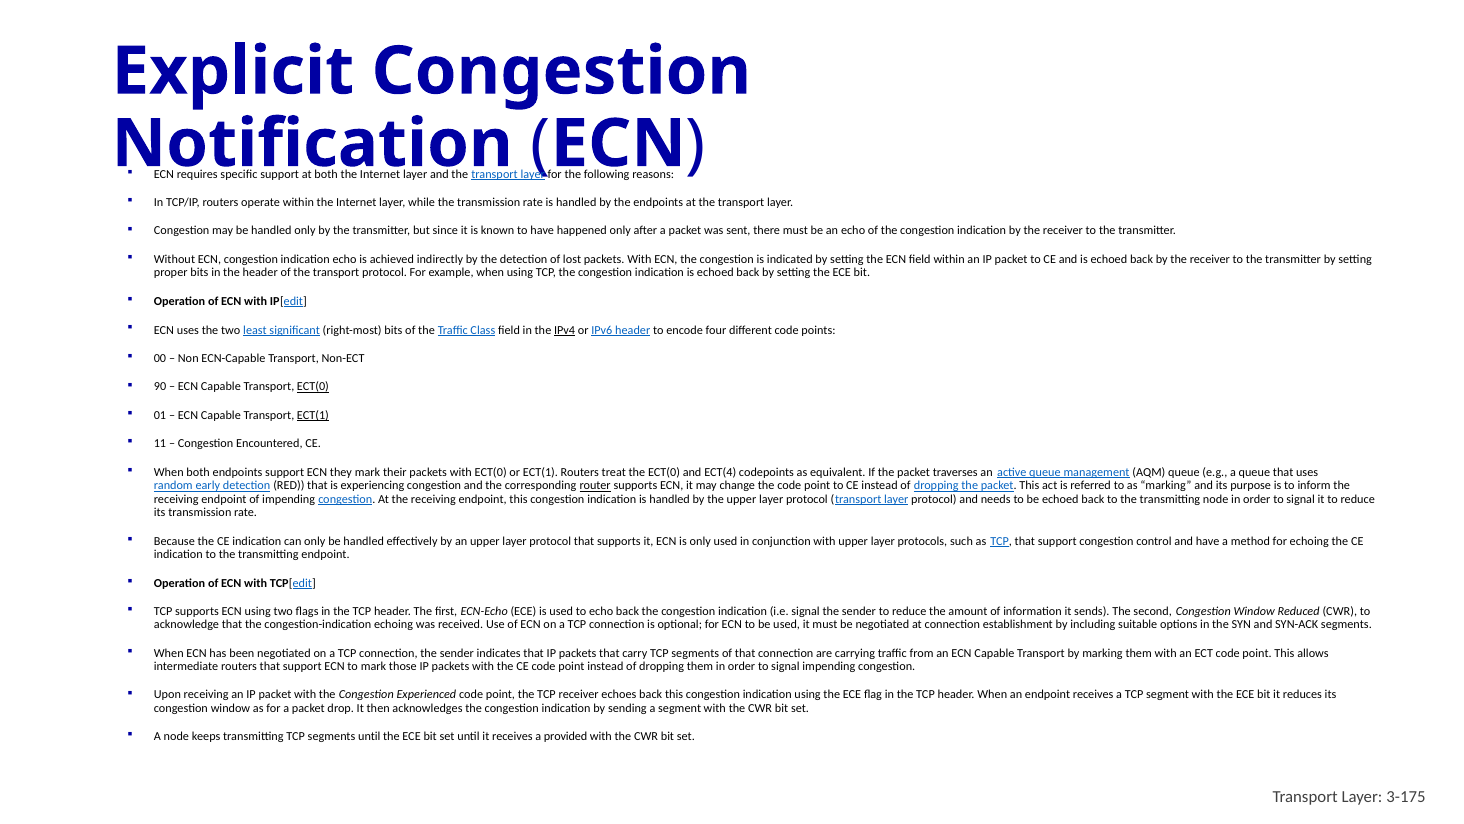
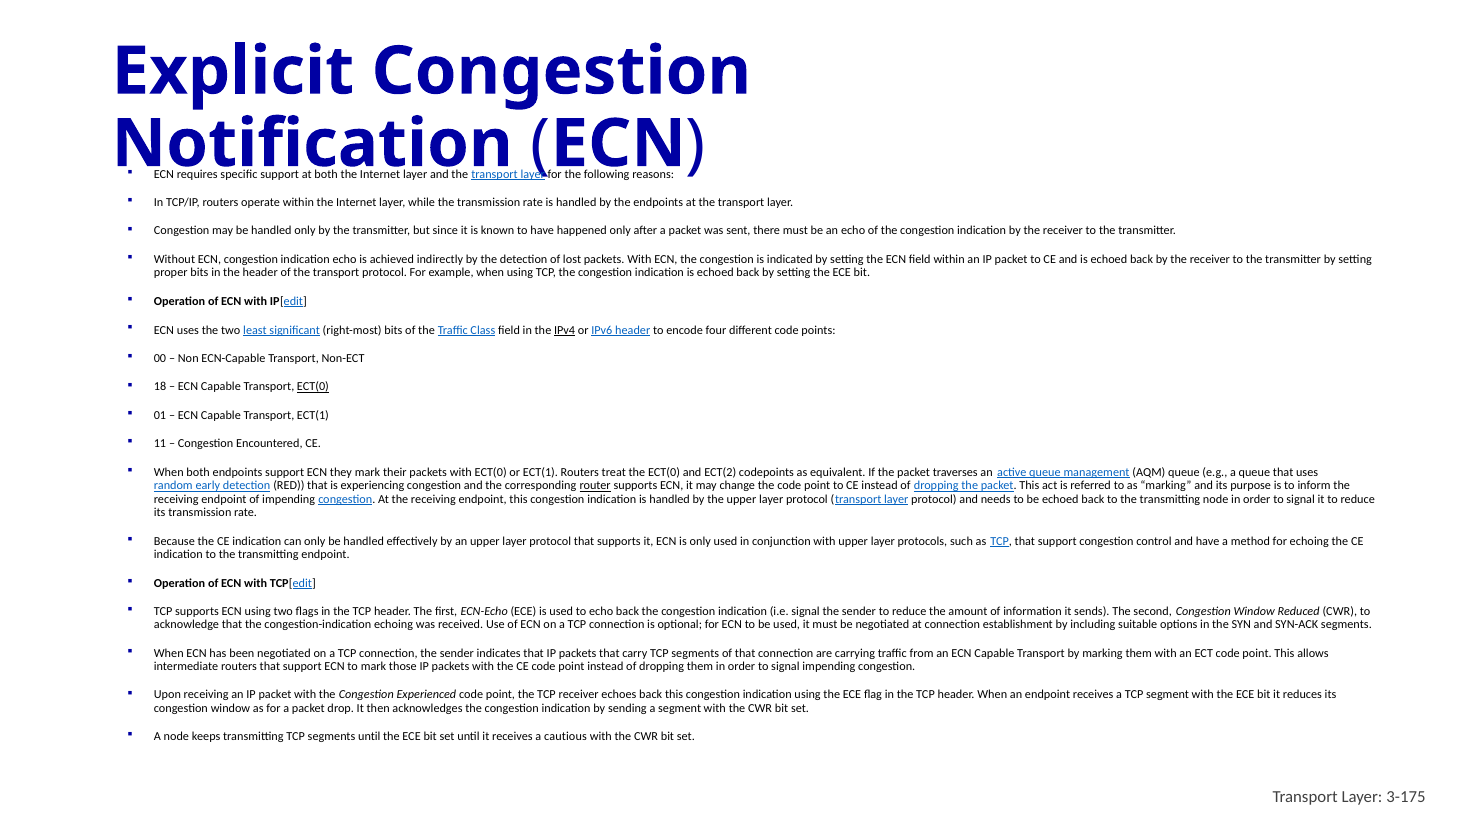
90: 90 -> 18 (160, 387)
ECT(1 underline: present -> none (313, 415)
ECT(4: ECT(4 -> ECT(2 (720, 472)
provided: provided -> cautious (565, 736)
